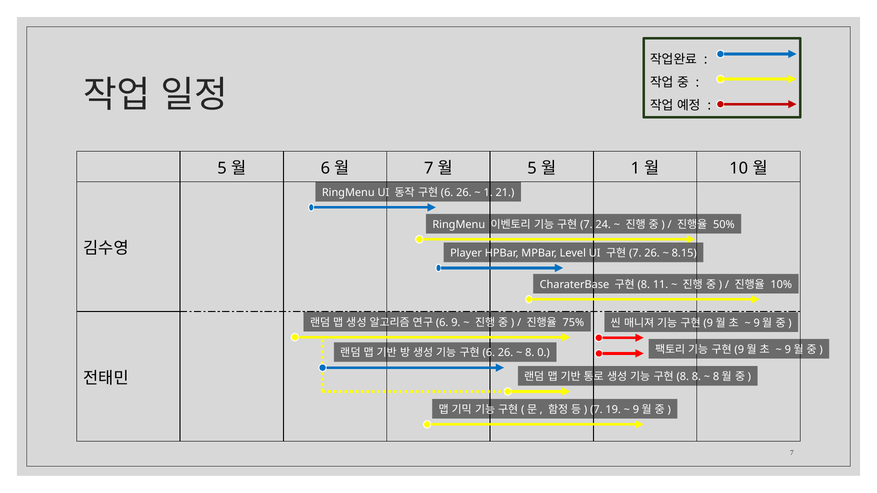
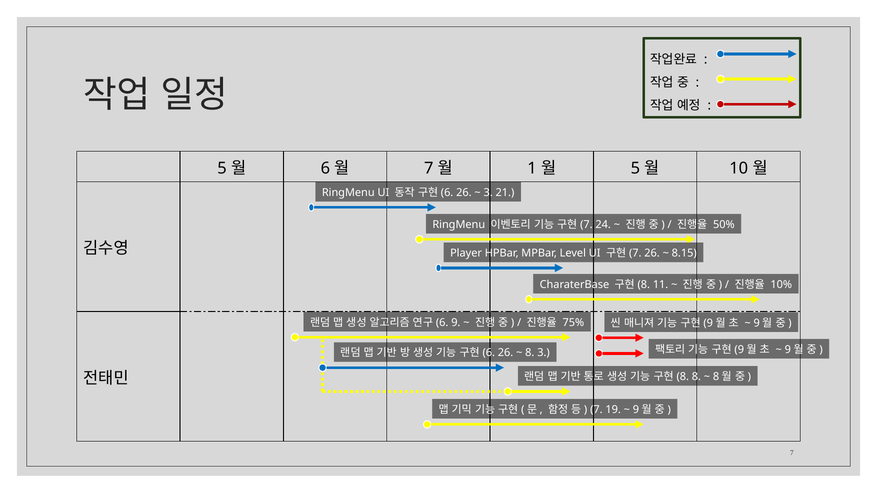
5: 5 -> 1 (532, 168)
1: 1 -> 5 (635, 168)
1: 1 -> 3 (488, 193)
8 0: 0 -> 3 (544, 353)
